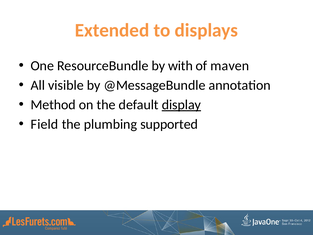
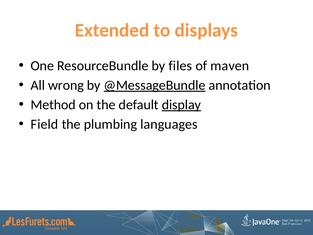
with: with -> files (180, 66)
visible: visible -> wrong (66, 85)
@MessageBundle underline: none -> present (155, 85)
supported: supported -> languages (169, 124)
